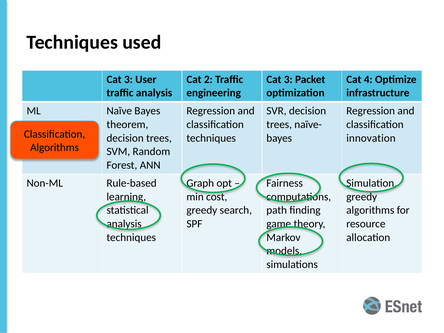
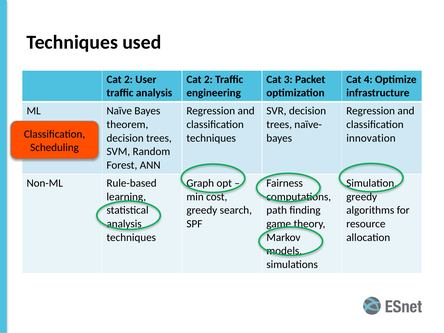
3: 3 -> 2 (128, 79)
Algorithms: Algorithms -> Scheduling (55, 147)
